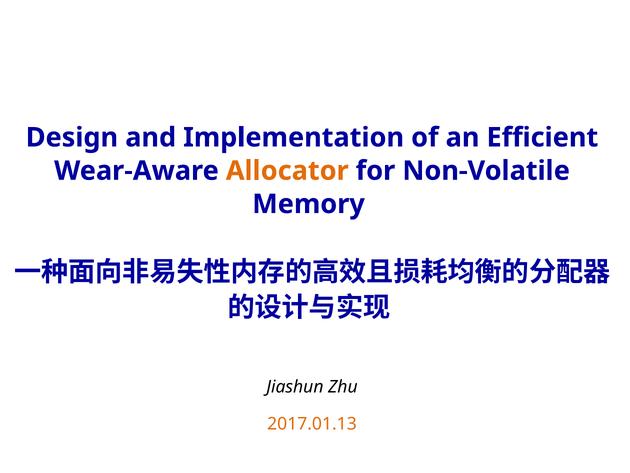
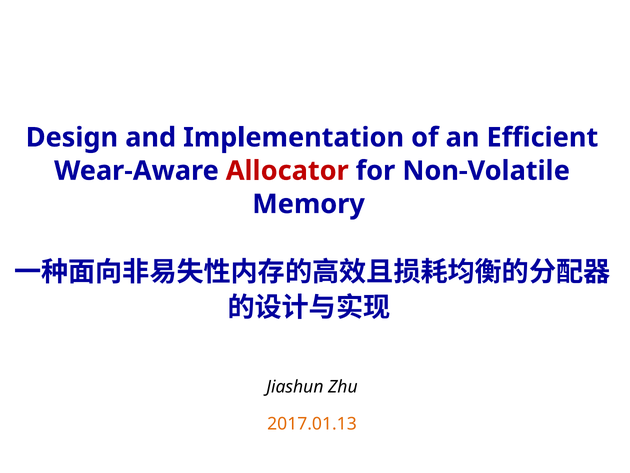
Allocator colour: orange -> red (287, 171)
